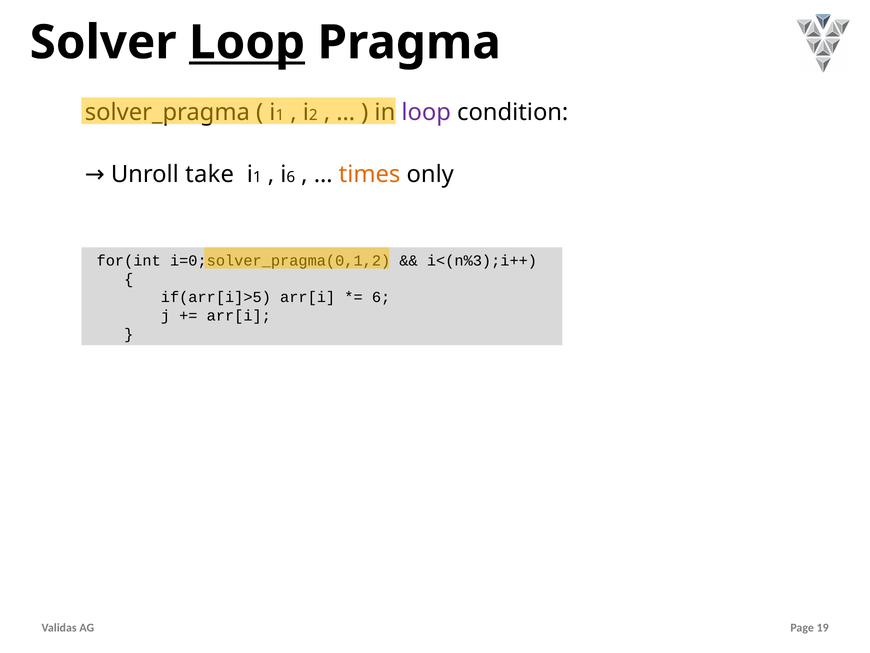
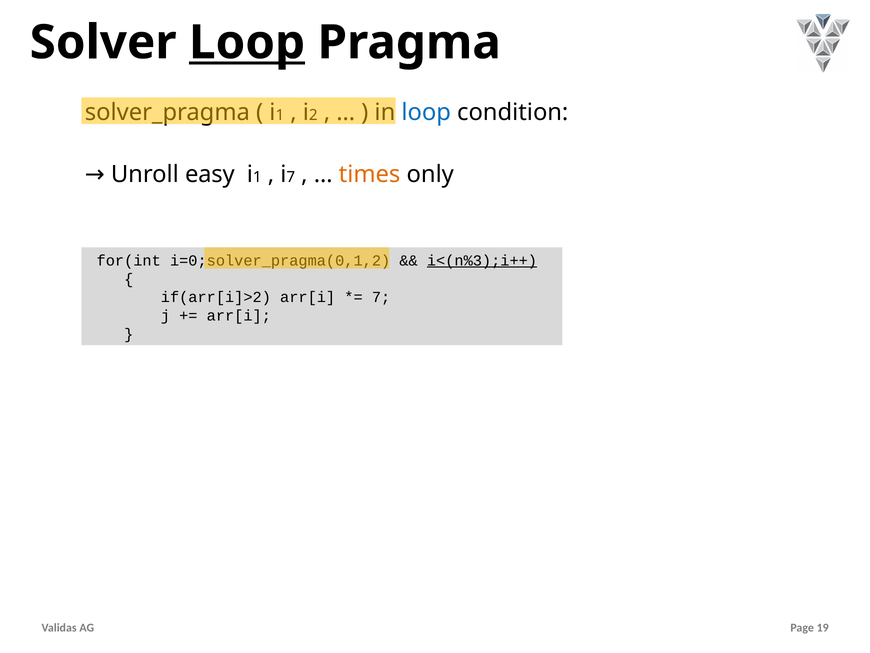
loop colour: purple -> blue (426, 112)
take: take -> easy (210, 174)
6: 6 -> 7 (291, 177)
i<(n%3);i++ underline: none -> present (482, 260)
if(arr[i]>5: if(arr[i]>5 -> if(arr[i]>2 (216, 297)
6: 6 -> 7 (381, 297)
